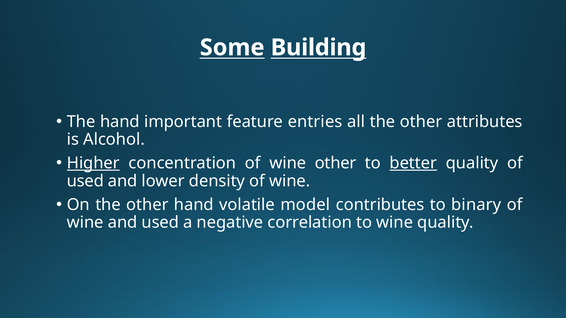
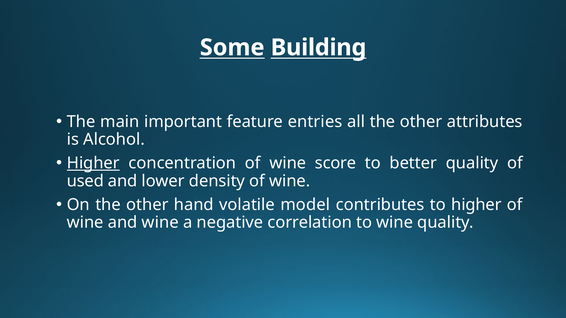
The hand: hand -> main (120, 122)
wine other: other -> score (336, 163)
better underline: present -> none (413, 163)
to binary: binary -> higher (476, 205)
and used: used -> wine (160, 223)
